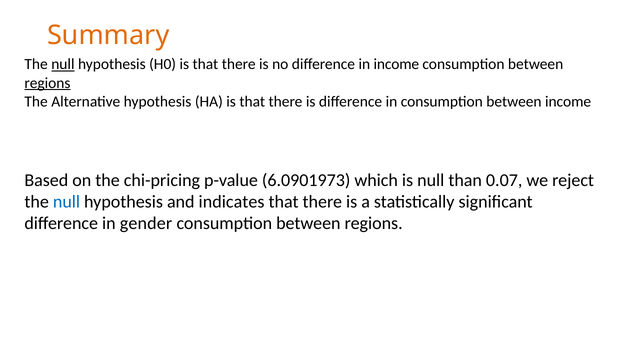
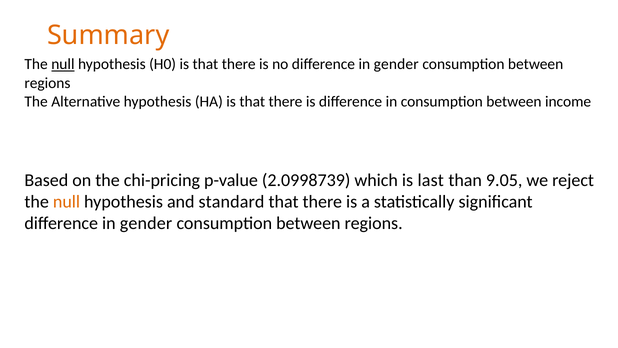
no difference in income: income -> gender (396, 64)
regions underline: present -> none (47, 83)
6.0901973: 6.0901973 -> 2.0998739 (306, 180)
is null: null -> last (431, 180)
0.07: 0.07 -> 9.05 (504, 180)
null colour: blue -> orange (67, 202)
indicates: indicates -> standard (231, 202)
